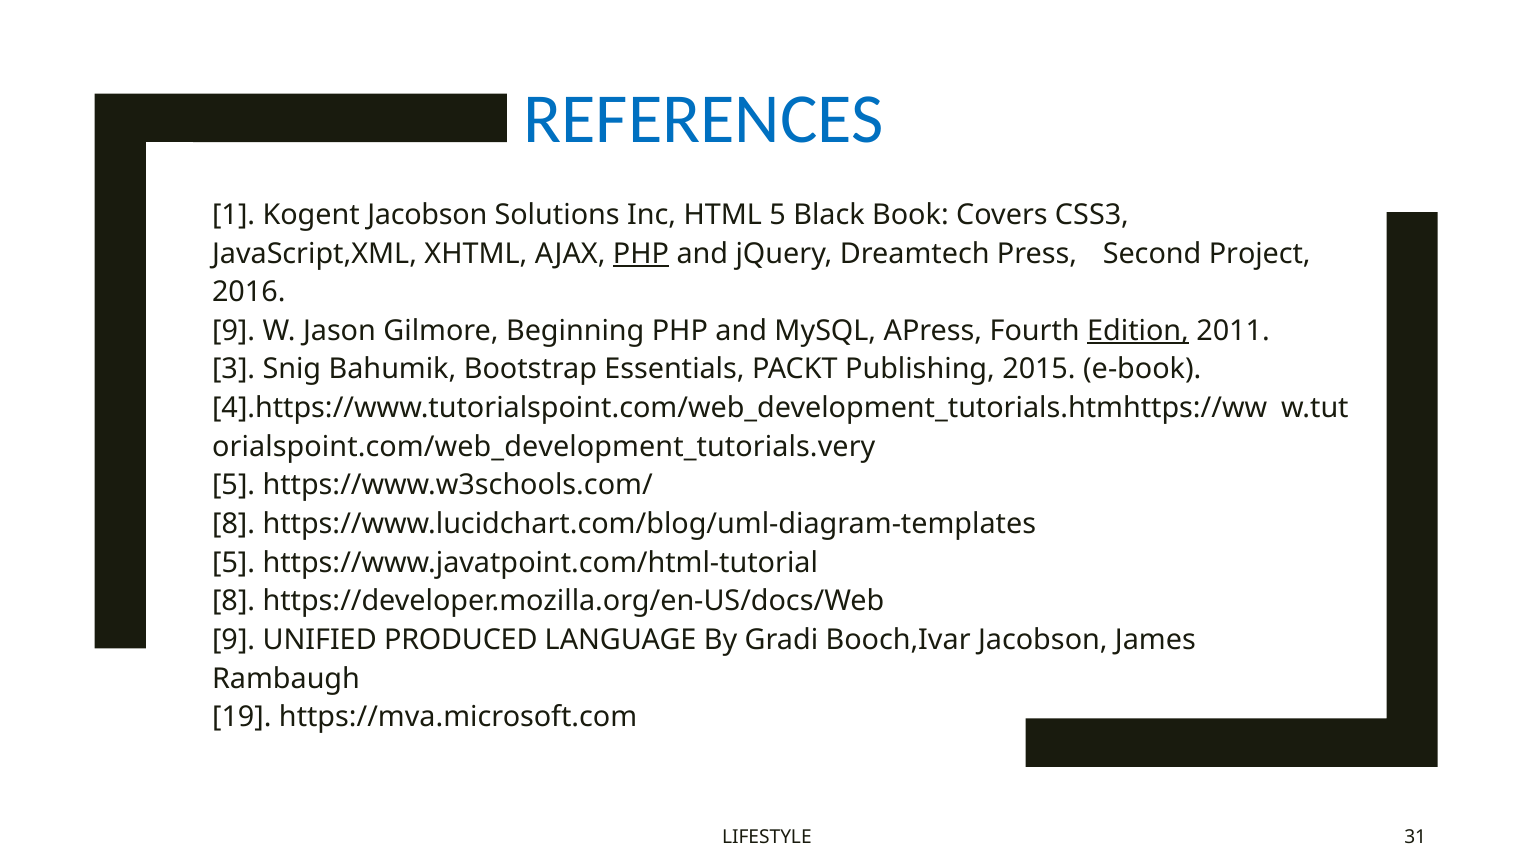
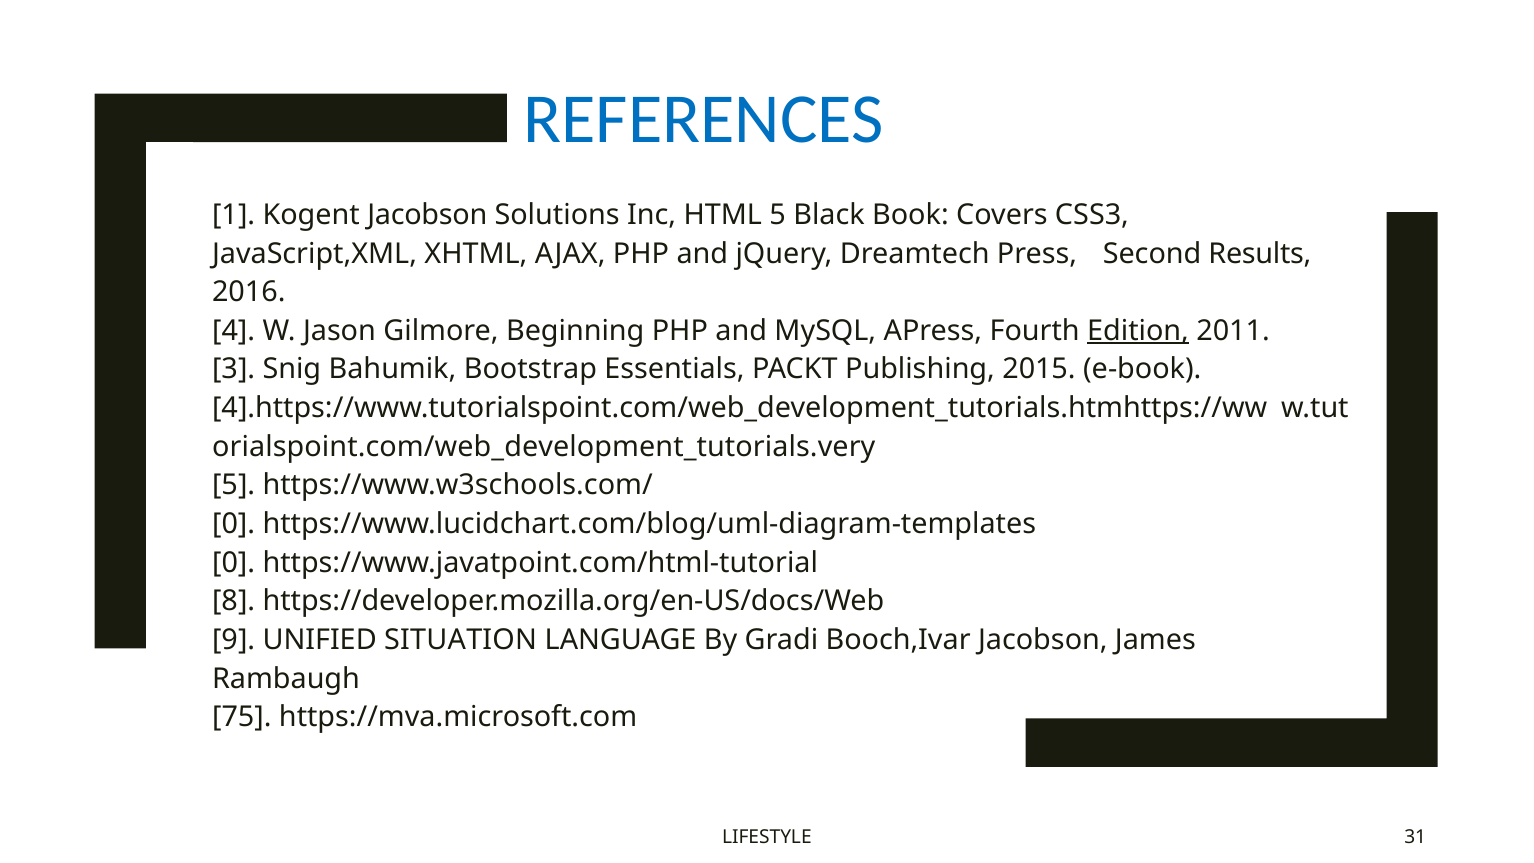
PHP underline: present -> none (641, 254)
Project: Project -> Results (1260, 254)
9: 9 -> 4 (234, 331)
8: 8 -> 0 (234, 524)
5: 5 -> 0 (234, 563)
PRODUCED: PRODUCED -> SITUATION (461, 640)
19: 19 -> 75 (242, 717)
